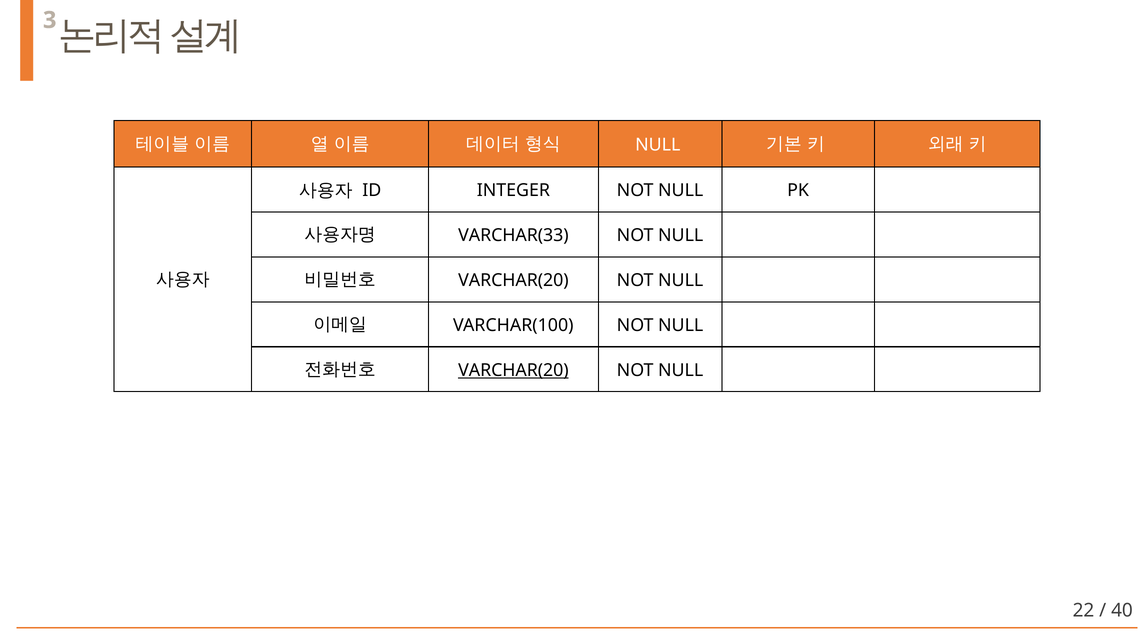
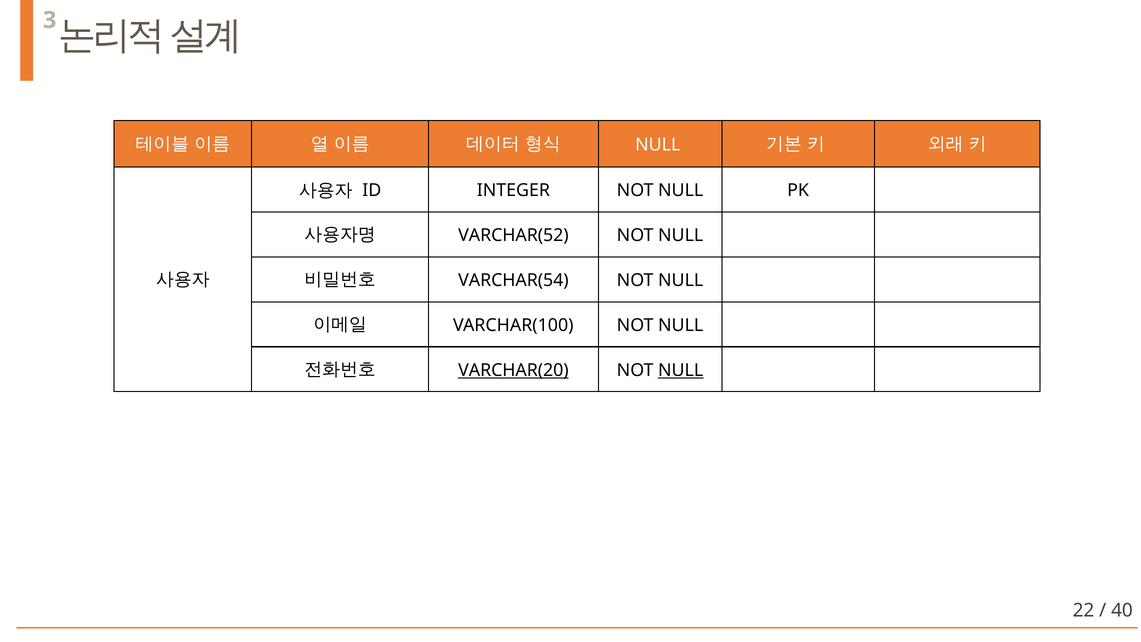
VARCHAR(33: VARCHAR(33 -> VARCHAR(52 (513, 235)
VARCHAR(20: VARCHAR(20 -> VARCHAR(54 (513, 280)
NULL underline: none -> present (681, 370)
